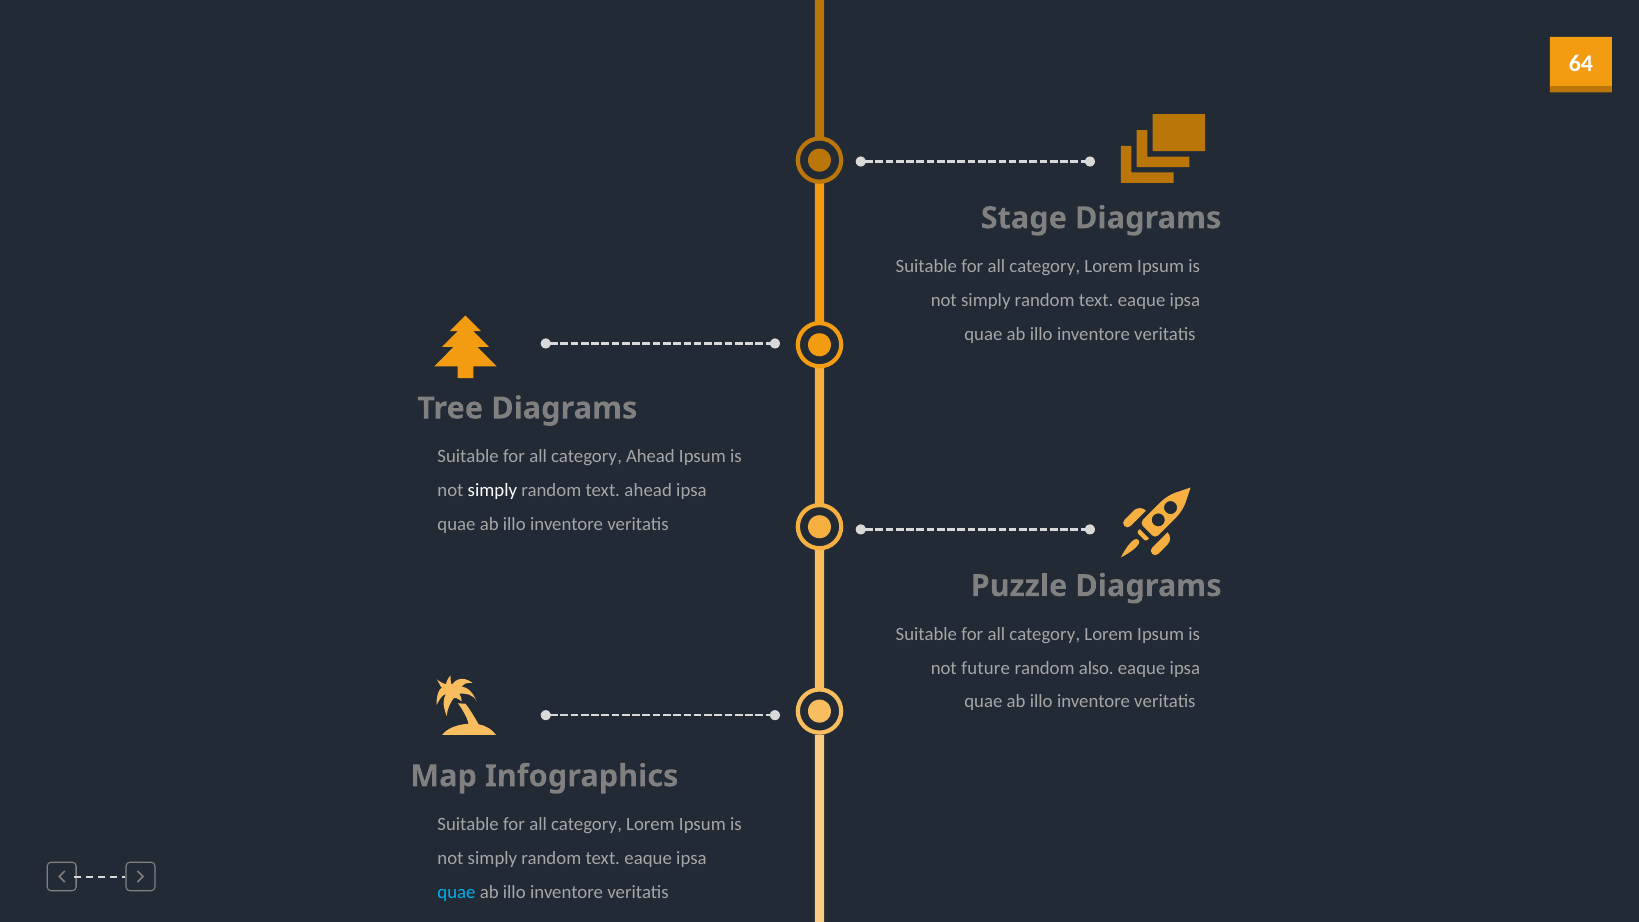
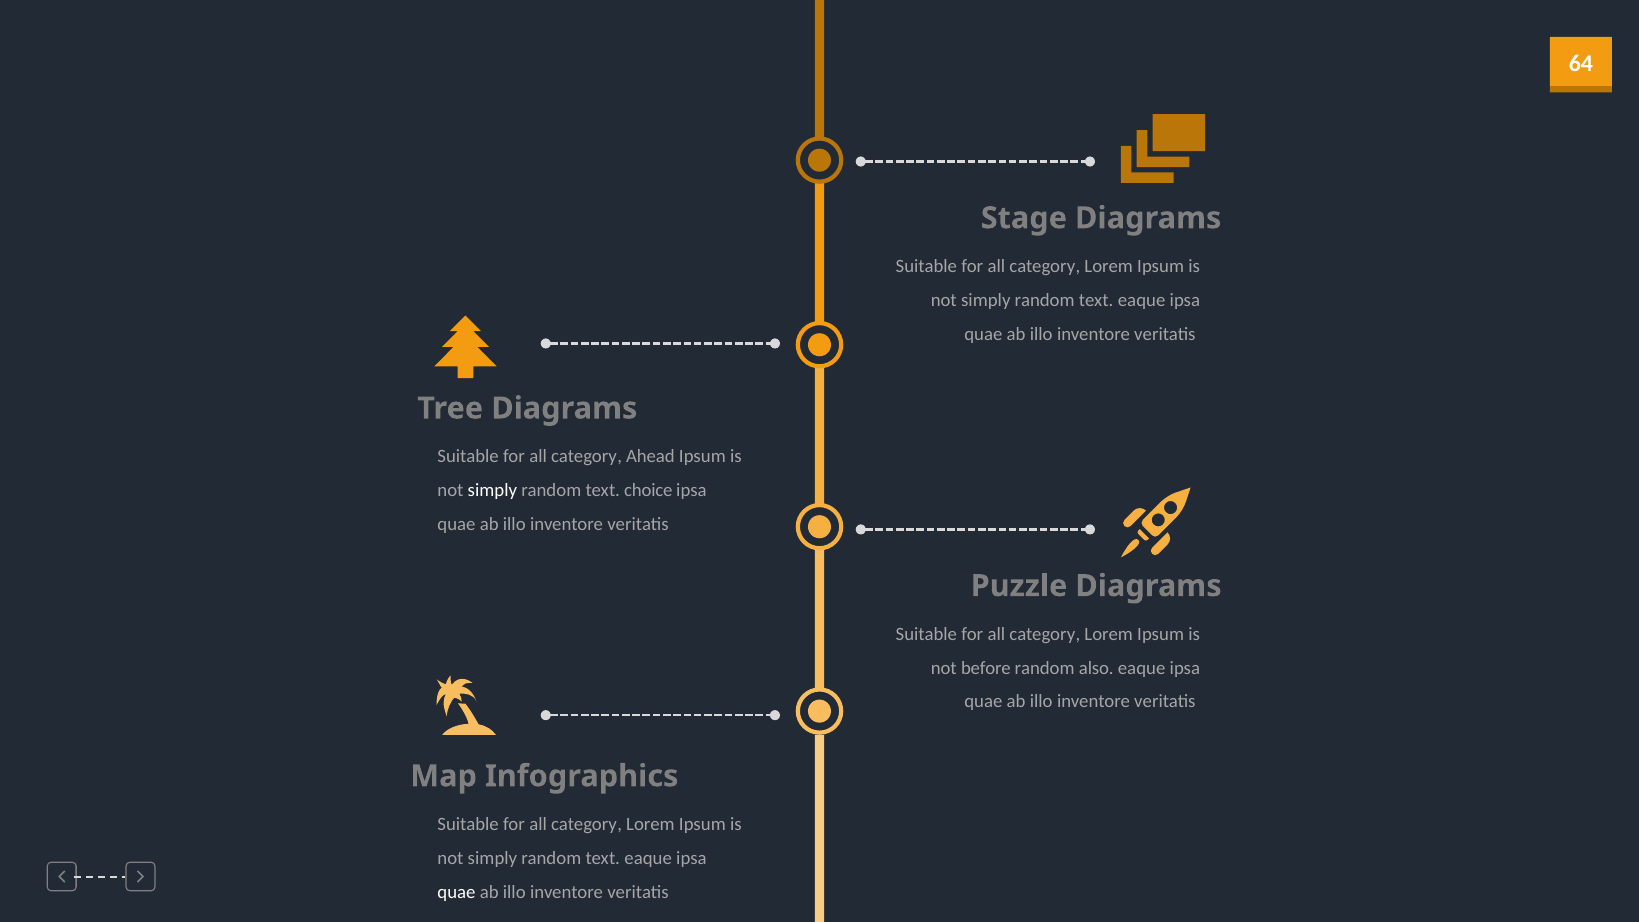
text ahead: ahead -> choice (648, 490)
future: future -> before (986, 668)
quae colour: light blue -> white (456, 892)
